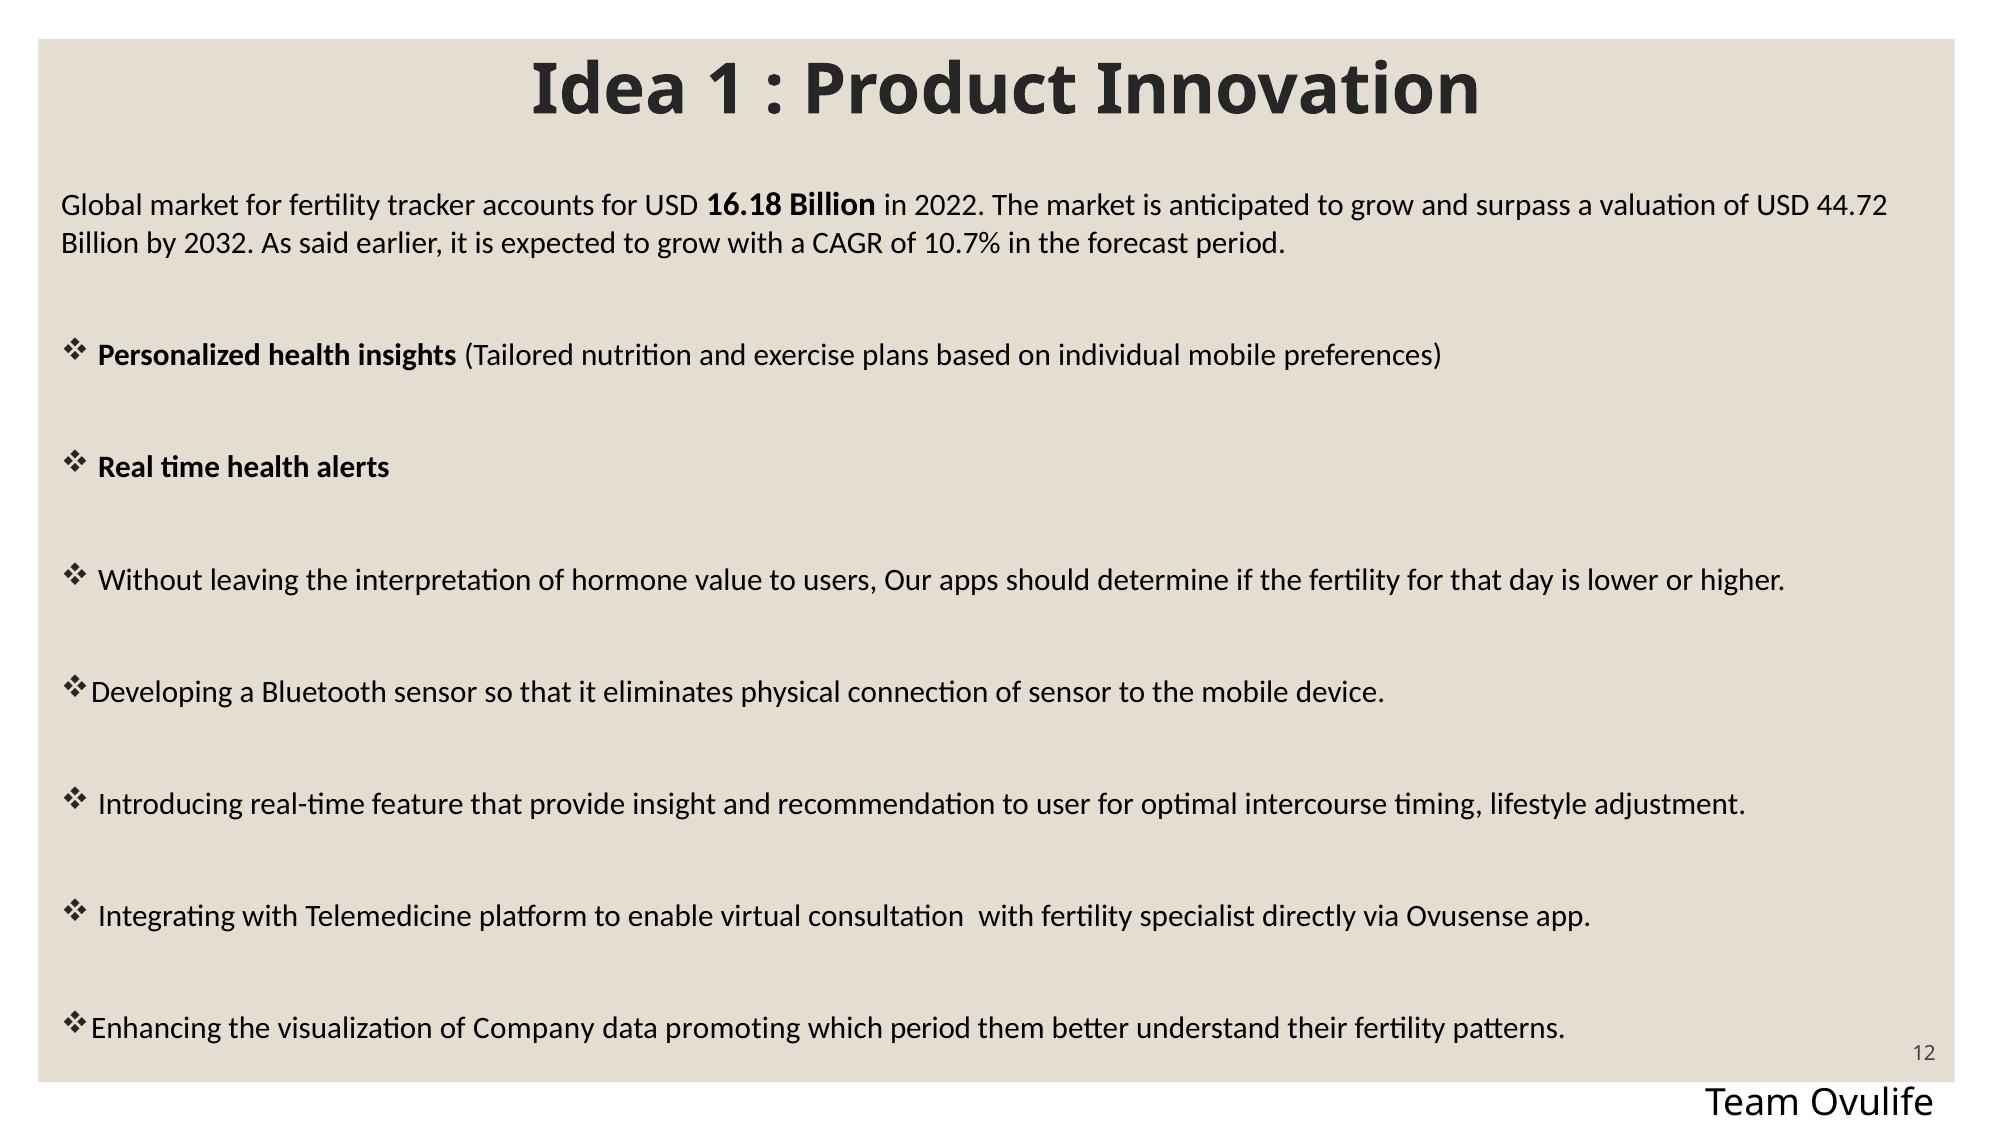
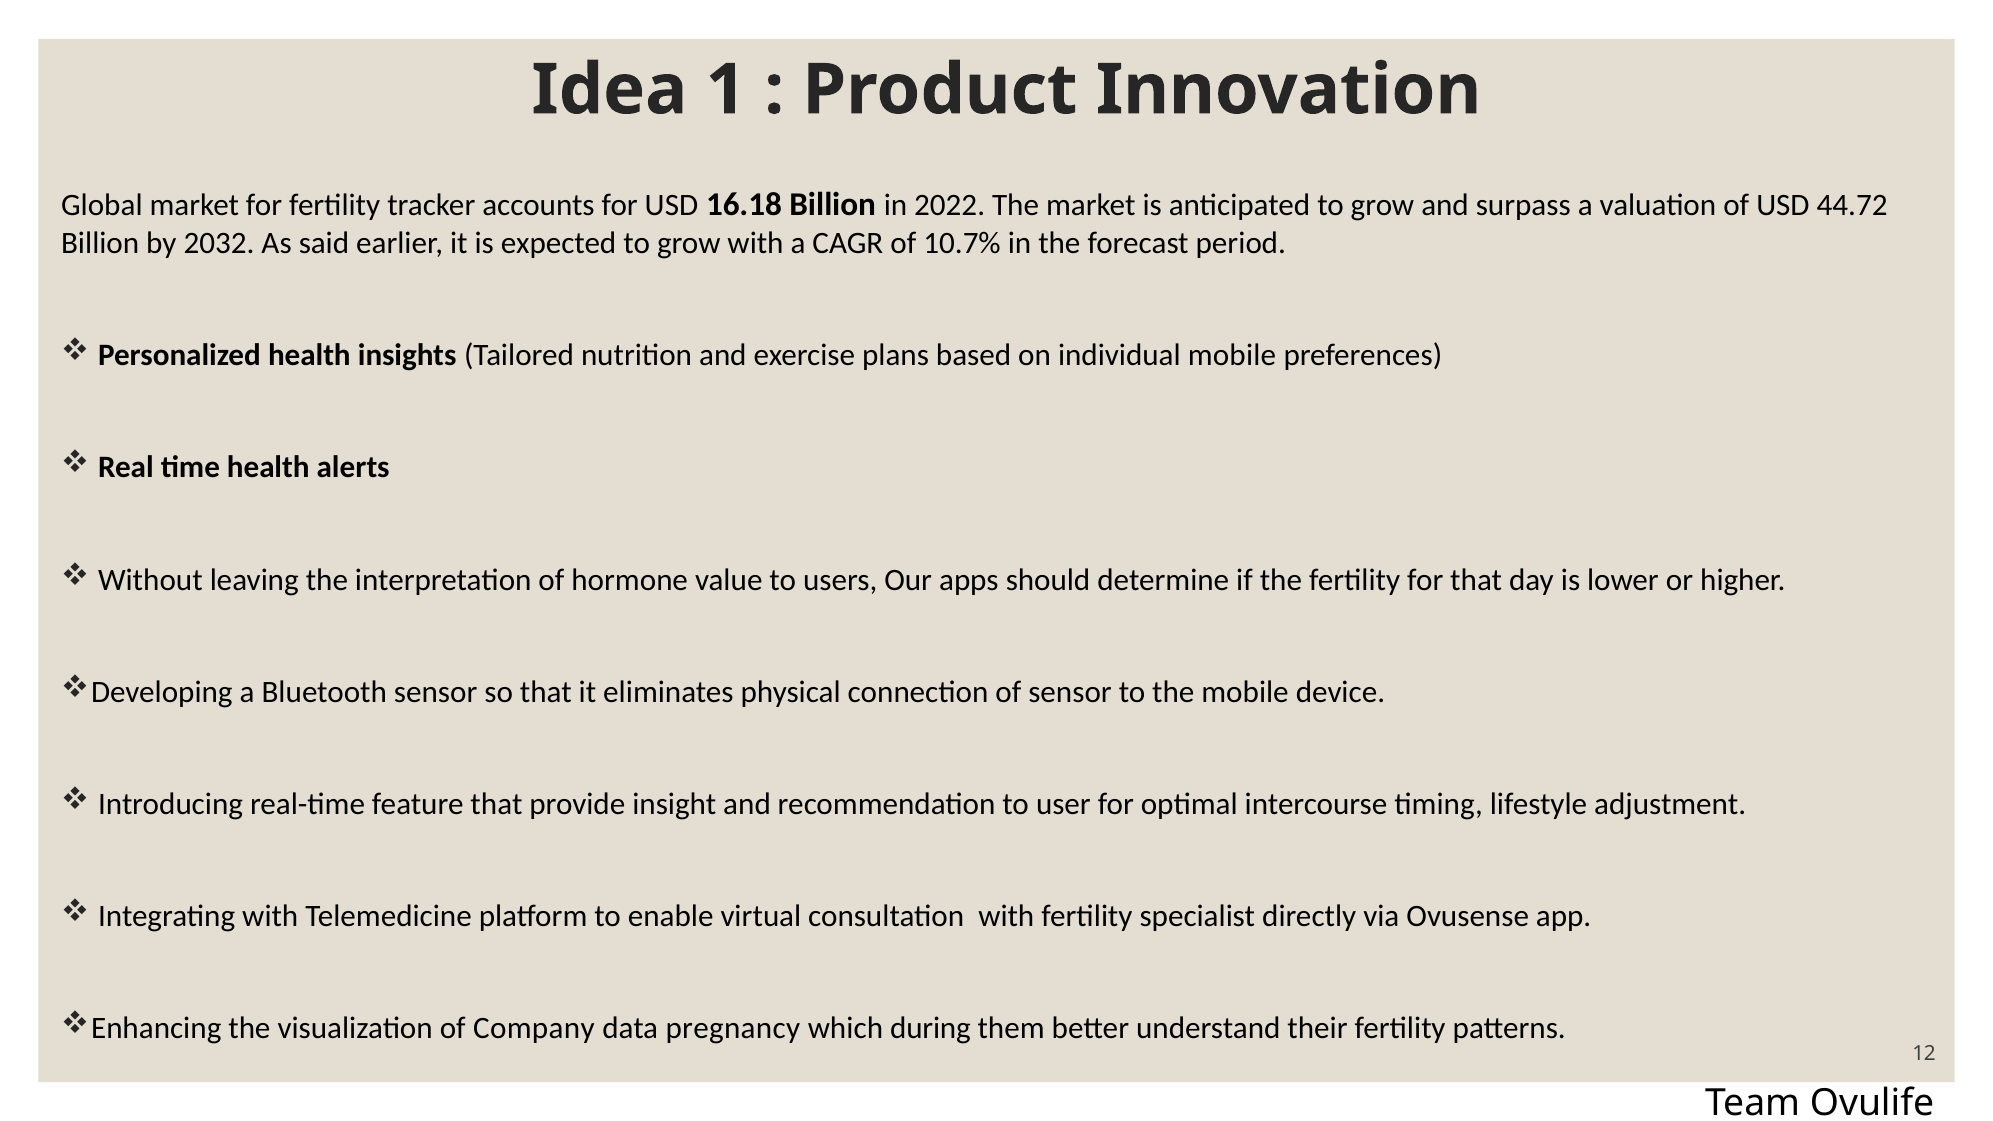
promoting: promoting -> pregnancy (733, 1029)
which period: period -> during (930, 1029)
